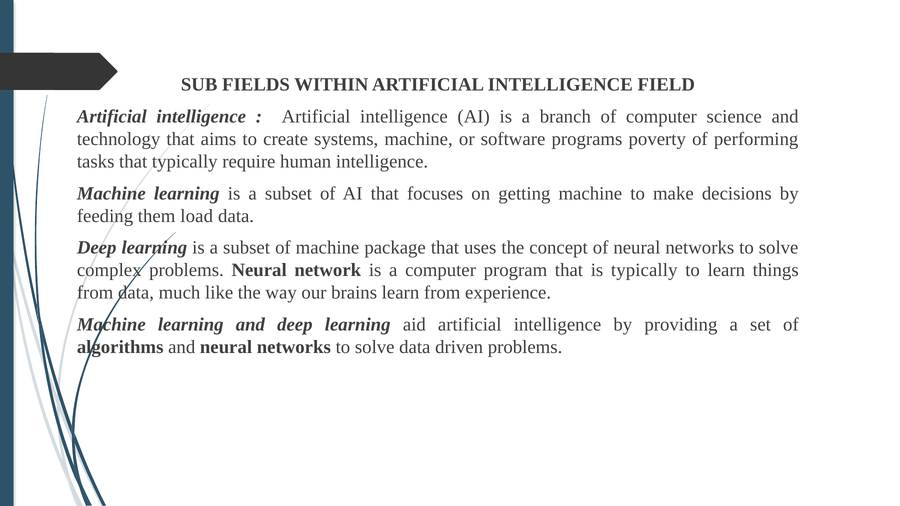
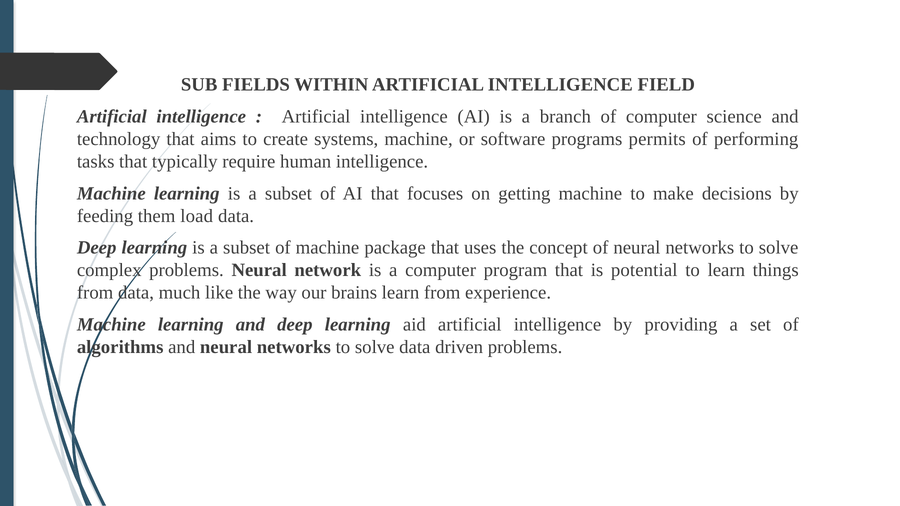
poverty: poverty -> permits (657, 139)
is typically: typically -> potential (644, 270)
